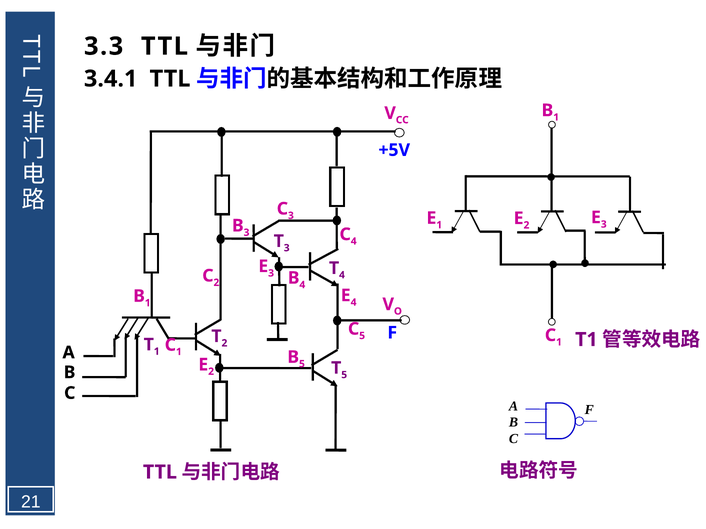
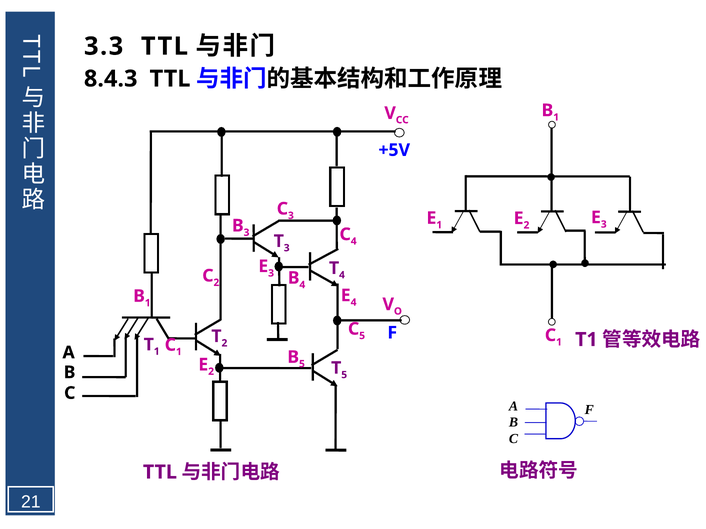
3.4.1: 3.4.1 -> 8.4.3 (111, 79)
